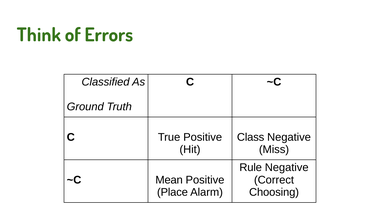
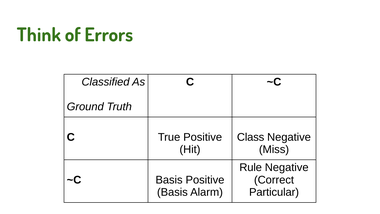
~C Mean: Mean -> Basis (169, 180)
Place: Place -> Basis (172, 192)
Choosing: Choosing -> Particular (274, 192)
